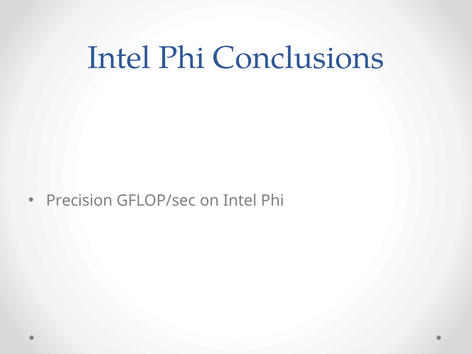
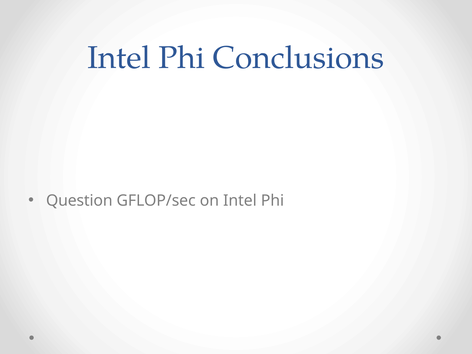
Precision: Precision -> Question (79, 200)
